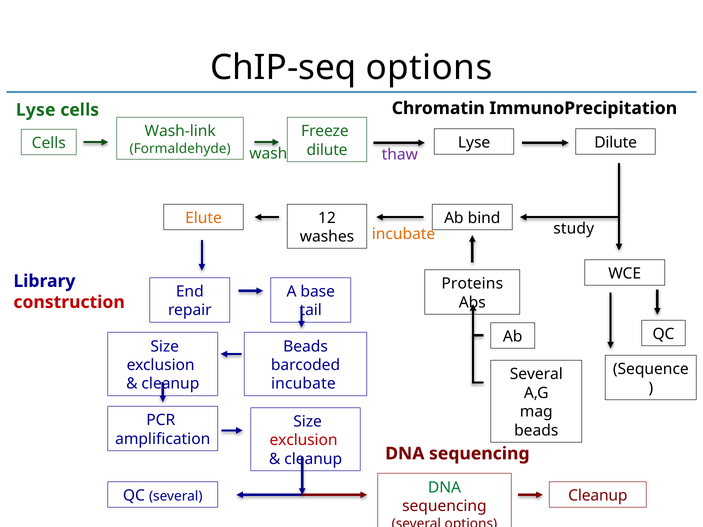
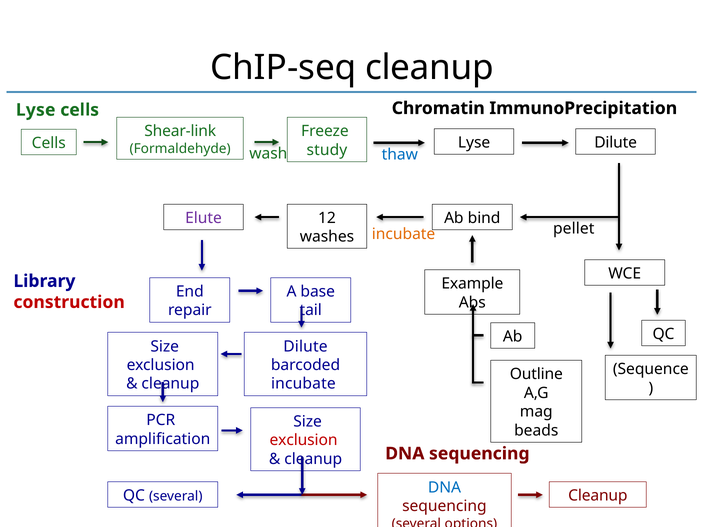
ChIP-seq options: options -> cleanup (429, 68)
Wash-link: Wash-link -> Shear-link (180, 131)
dilute: dilute -> study (327, 150)
thaw colour: purple -> blue (400, 155)
Elute colour: orange -> purple (203, 218)
study: study -> pellet (574, 229)
Proteins: Proteins -> Example (472, 284)
Beads: Beads -> Dilute (305, 347)
Several: Several -> Outline (536, 374)
DNA colour: green -> blue (444, 488)
